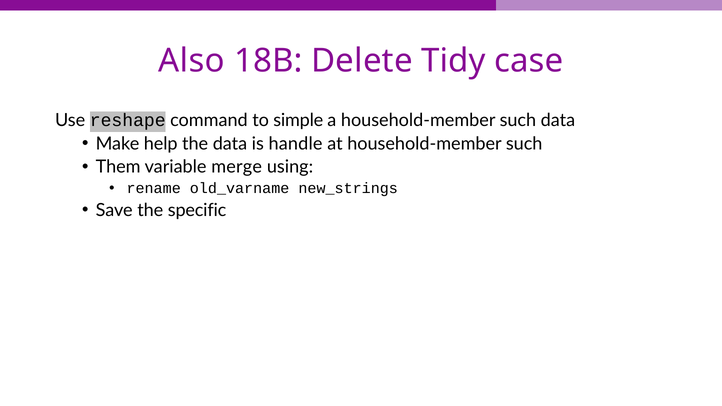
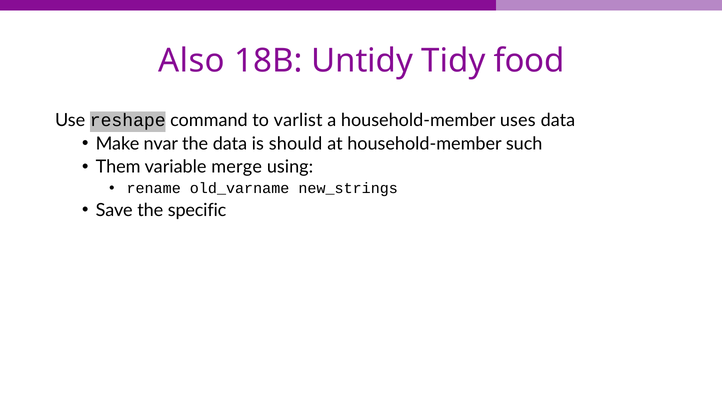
Delete: Delete -> Untidy (362, 61)
case: case -> food (529, 61)
simple: simple -> varlist (298, 120)
a household-member such: such -> uses (518, 120)
help: help -> nvar (161, 144)
handle: handle -> should (296, 144)
